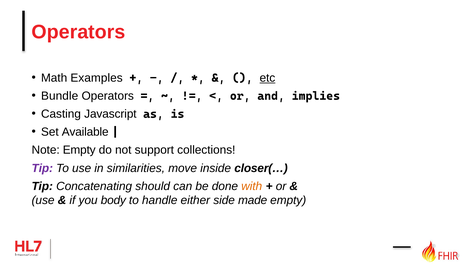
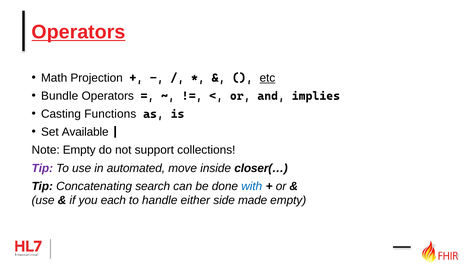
Operators underline: none -> present (78, 32)
Examples: Examples -> Projection (97, 78)
Javascript: Javascript -> Functions (110, 114)
similarities: similarities -> automated (136, 168)
should: should -> search (153, 186)
with colour: orange -> blue (252, 186)
body: body -> each (113, 200)
